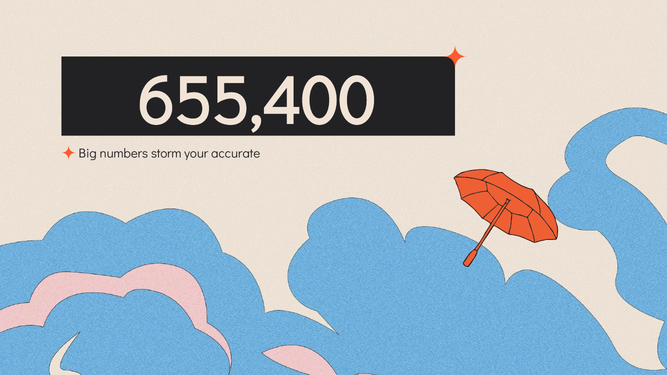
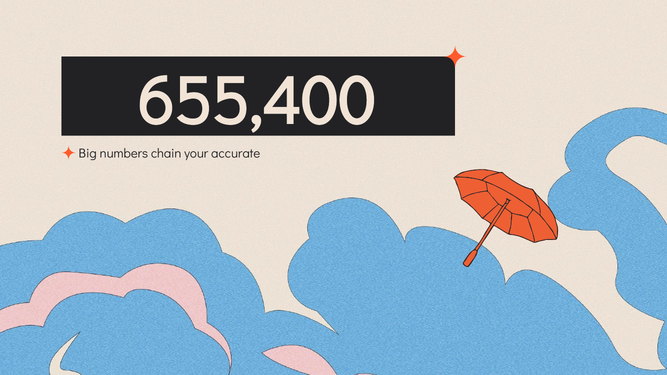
storm: storm -> chain (166, 154)
